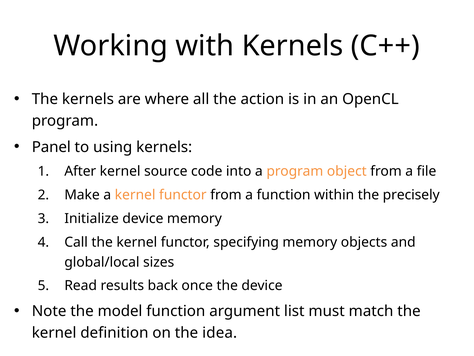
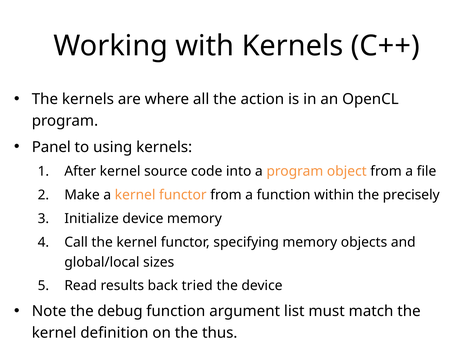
once: once -> tried (197, 285)
model: model -> debug (120, 311)
idea: idea -> thus (220, 332)
